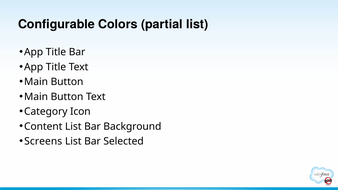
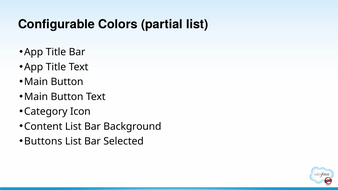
Screens: Screens -> Buttons (43, 141)
